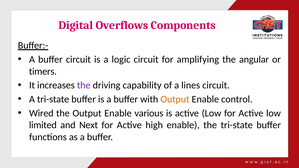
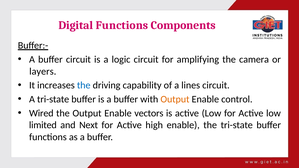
Digital Overflows: Overflows -> Functions (122, 25)
angular: angular -> camera (254, 59)
timers: timers -> layers (43, 71)
the colour: purple -> blue (84, 85)
various: various -> vectors (149, 113)
